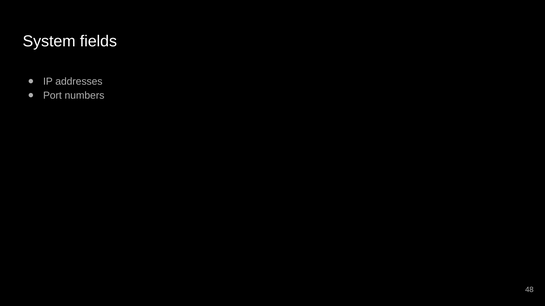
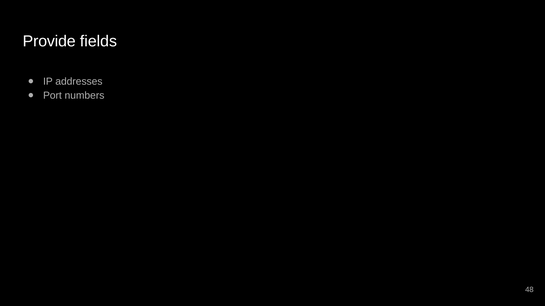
System: System -> Provide (49, 41)
